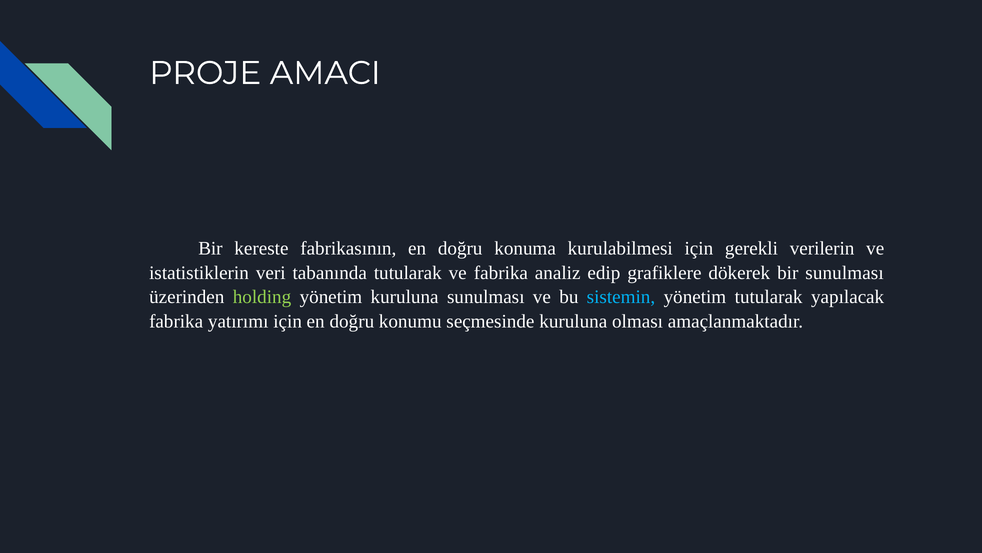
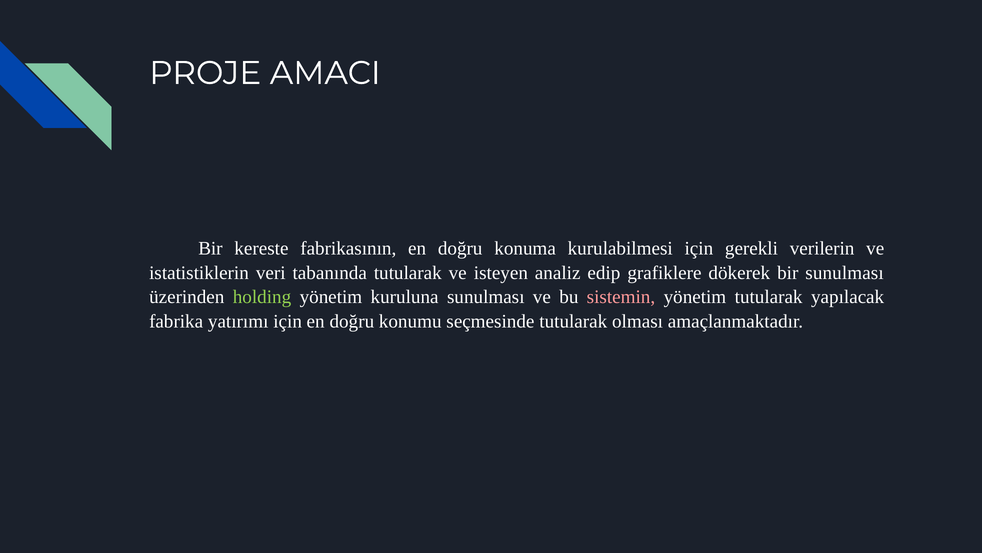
ve fabrika: fabrika -> isteyen (501, 272)
sistemin colour: light blue -> pink (621, 297)
seçmesinde kuruluna: kuruluna -> tutularak (573, 321)
